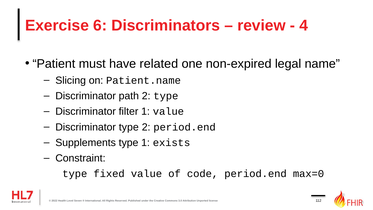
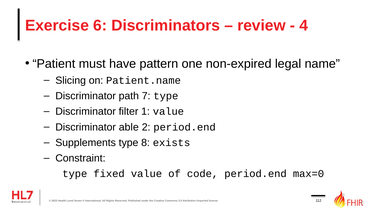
related: related -> pattern (159, 64)
path 2: 2 -> 7 (146, 96)
Discriminator type: type -> able (129, 127)
type 1: 1 -> 8 (146, 143)
